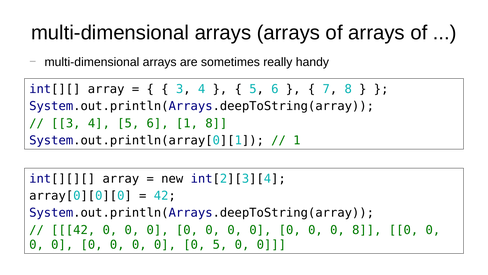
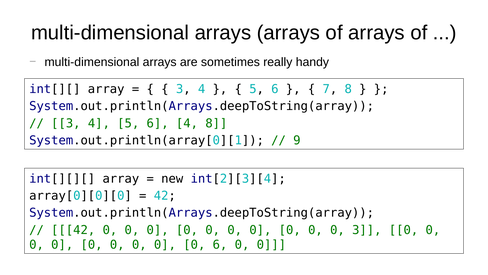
6 1: 1 -> 4 (187, 123)
1: 1 -> 9 (297, 140)
0 8: 8 -> 3 (367, 230)
0 5: 5 -> 6 (220, 244)
